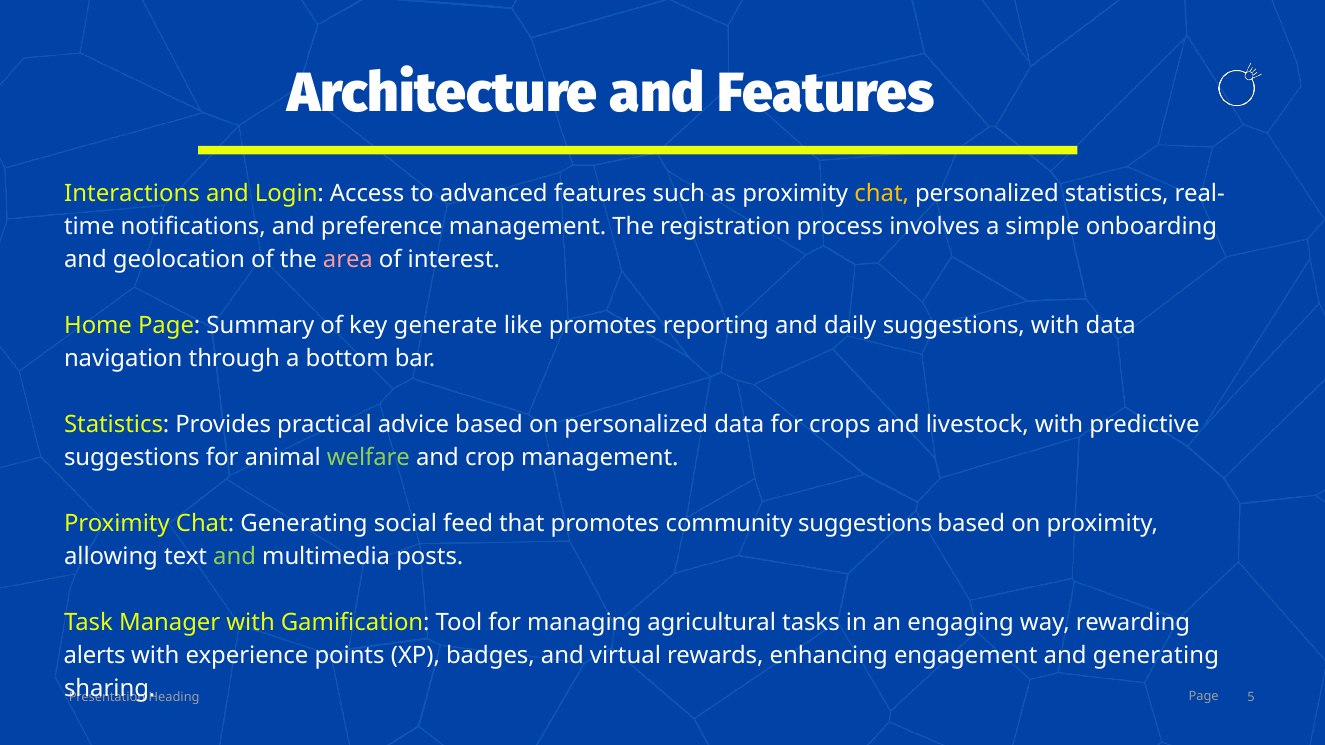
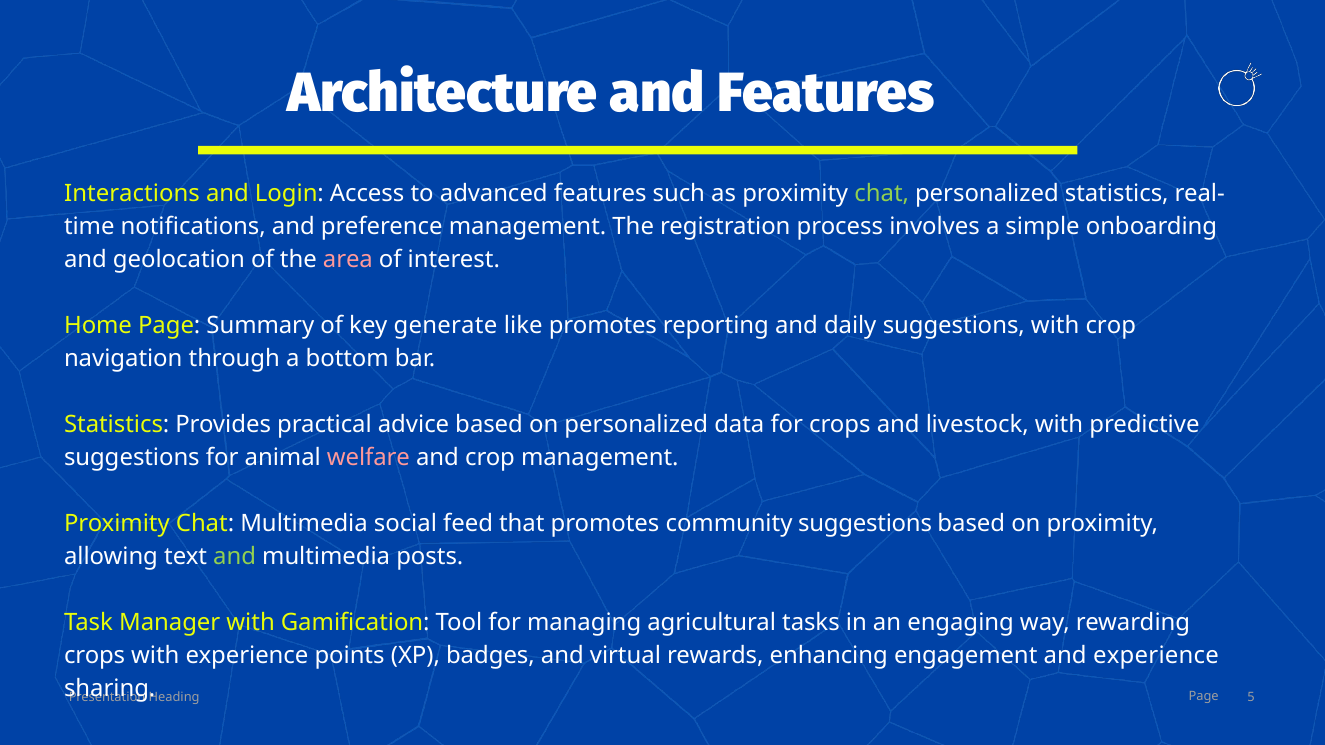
chat colour: yellow -> light green (882, 194)
with data: data -> crop (1111, 326)
welfare colour: light green -> pink (368, 458)
Chat Generating: Generating -> Multimedia (304, 524)
alerts: alerts -> crops (95, 656)
and generating: generating -> experience (1156, 656)
